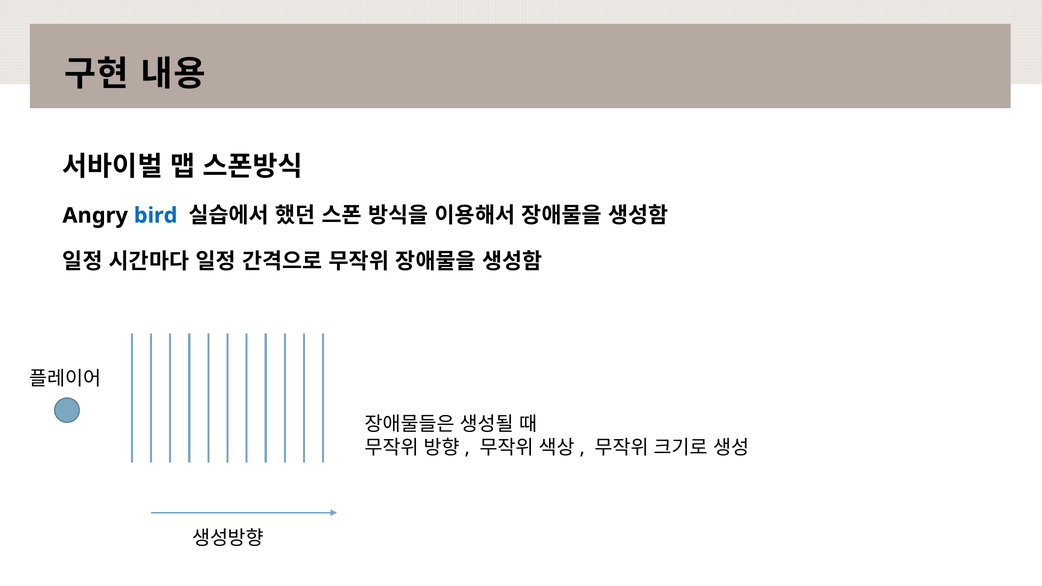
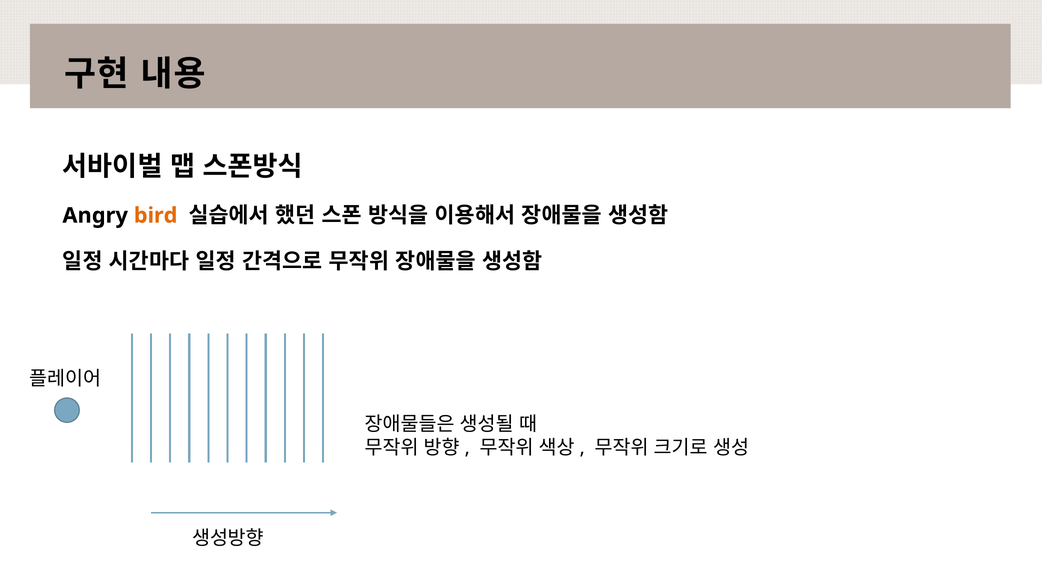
bird colour: blue -> orange (156, 216)
